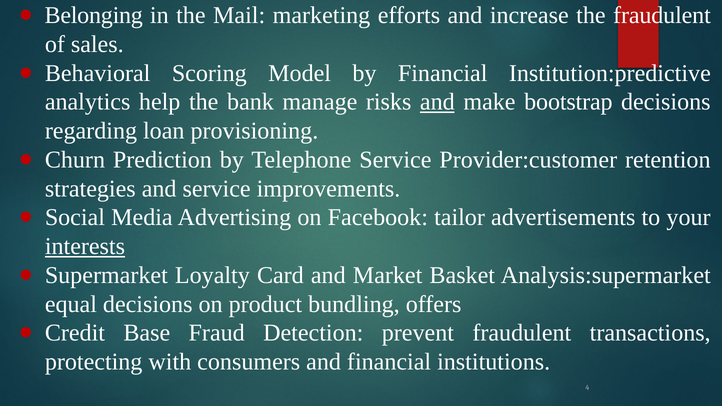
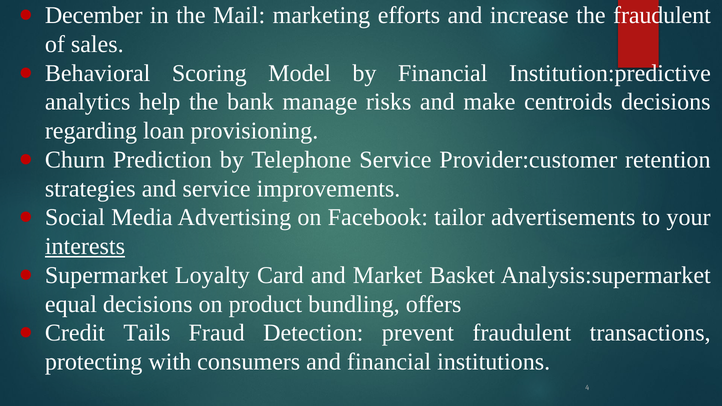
Belonging: Belonging -> December (94, 15)
and underline: present -> none (437, 102)
bootstrap: bootstrap -> centroids (568, 102)
Base: Base -> Tails (147, 333)
